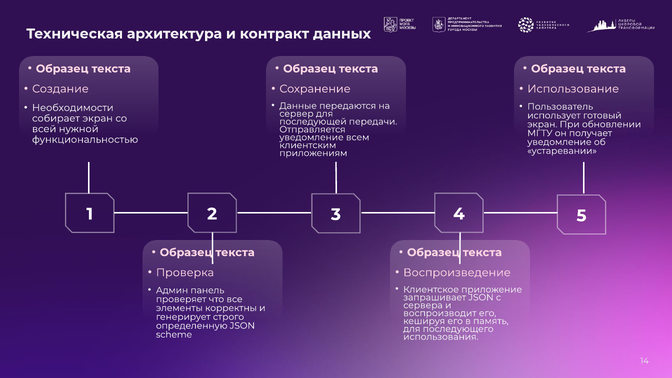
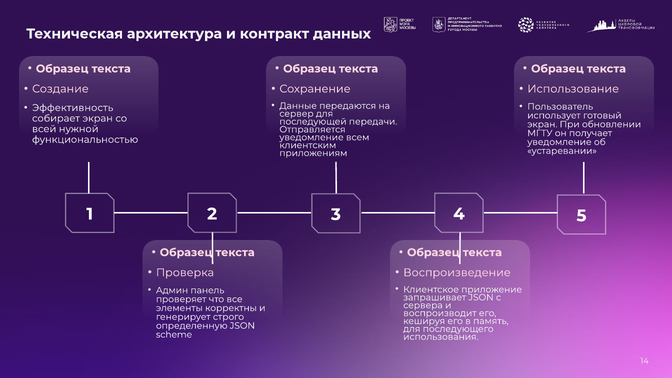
Необходимости: Необходимости -> Эффективность (73, 108)
